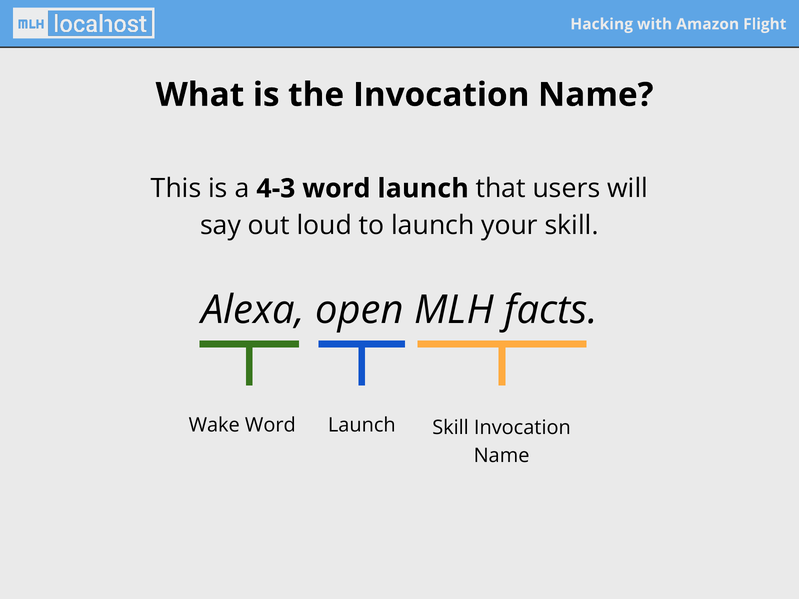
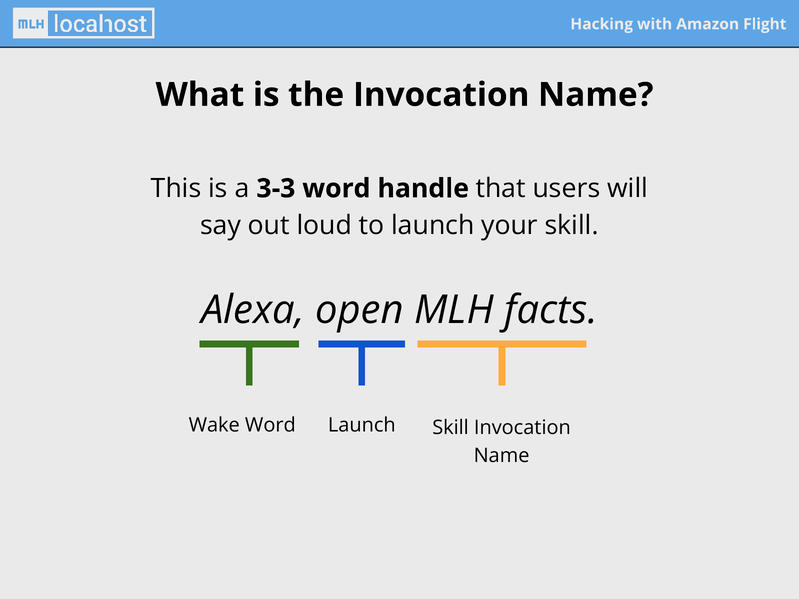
4-3: 4-3 -> 3-3 (276, 189)
launch: launch -> handle (423, 189)
